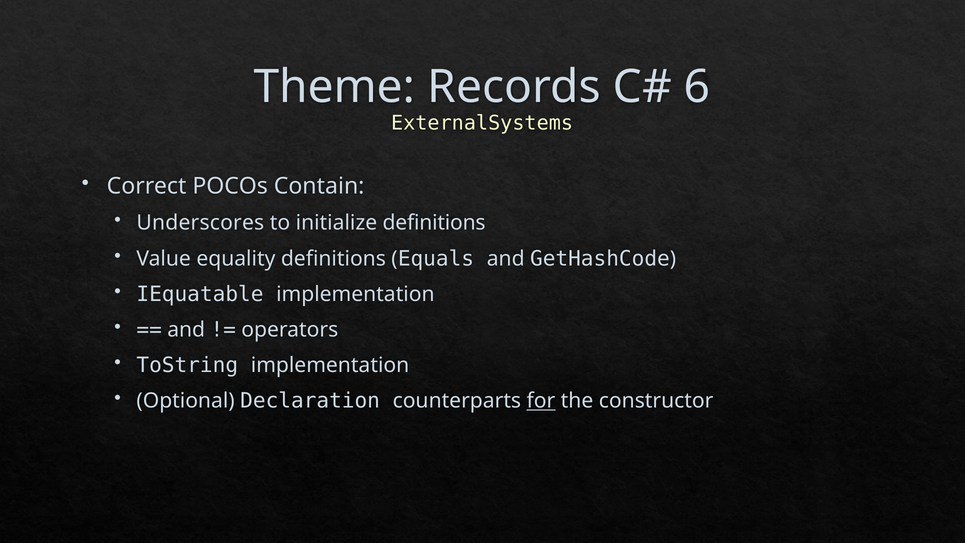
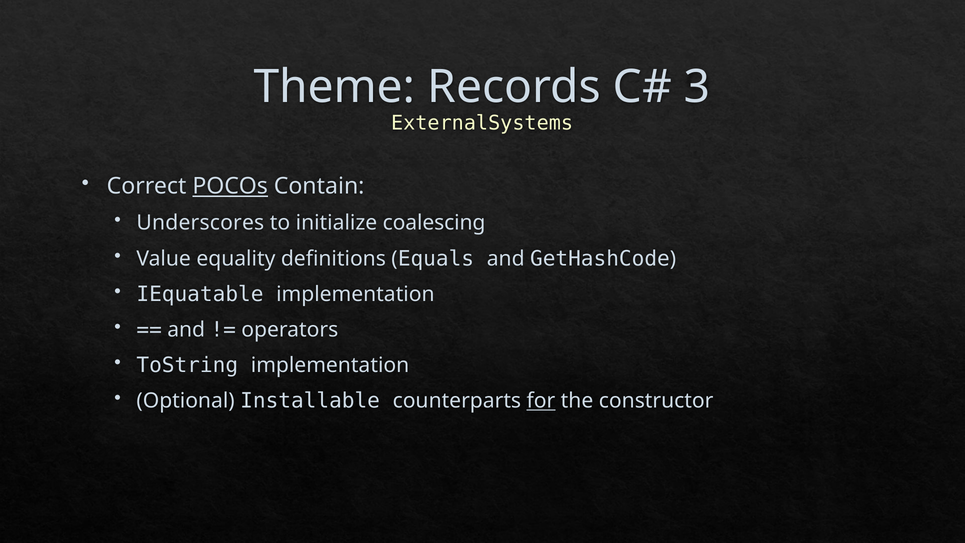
6: 6 -> 3 (697, 87)
POCOs underline: none -> present (230, 186)
initialize definitions: definitions -> coalescing (434, 223)
Declaration: Declaration -> Installable (310, 401)
